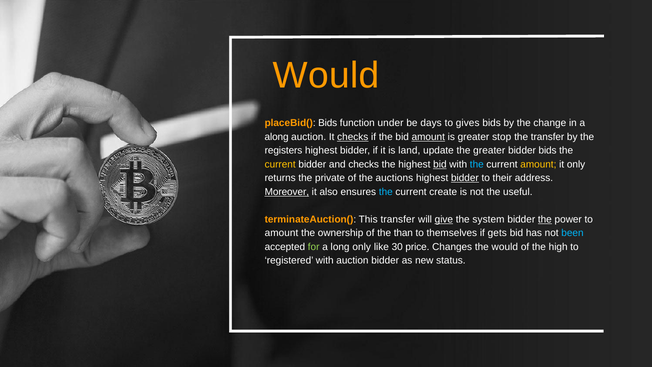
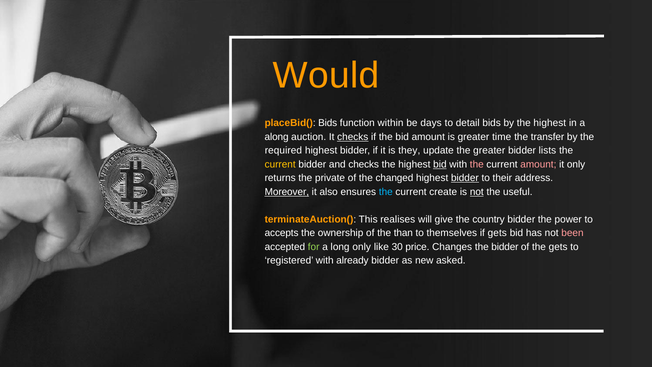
under: under -> within (391, 123)
gives: gives -> detail (468, 123)
by the change: change -> highest (550, 123)
amount underline: present -> none (428, 137)
stop: stop -> time (502, 137)
registers: registers -> required (283, 151)
land: land -> they (409, 151)
bidder bids: bids -> lists (547, 151)
the colour: light blue -> pink (477, 164)
amount colour: yellow -> pink (538, 164)
auctions: auctions -> changed (394, 178)
not underline: none -> present (477, 192)
This transfer: transfer -> realises (398, 219)
give underline: present -> none (444, 219)
system: system -> country (489, 219)
the underline: present -> none (545, 219)
amount: amount -> accepts (282, 233)
been colour: light blue -> pink (572, 233)
the would: would -> bidder (505, 247)
the high: high -> gets (558, 247)
with auction: auction -> already (352, 260)
status: status -> asked (451, 260)
